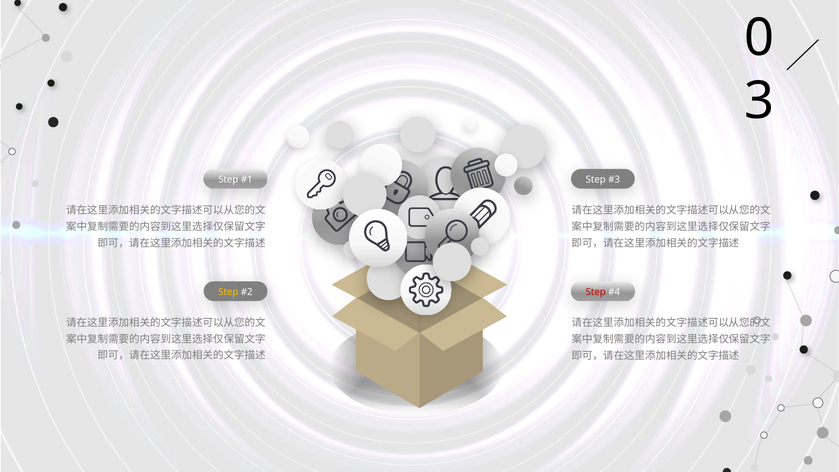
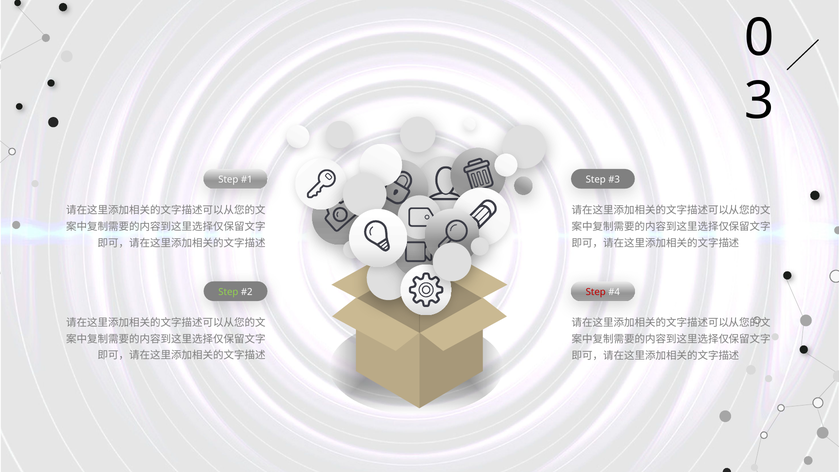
Step colour: yellow -> light green (228, 292)
